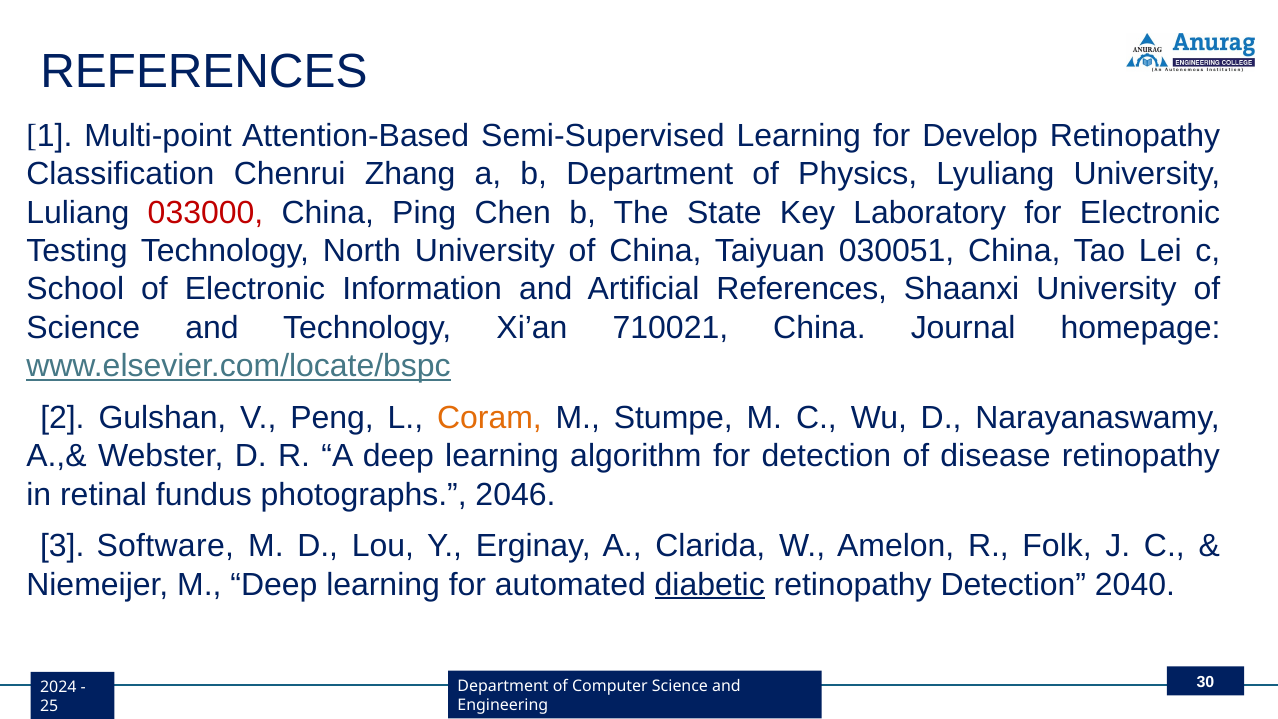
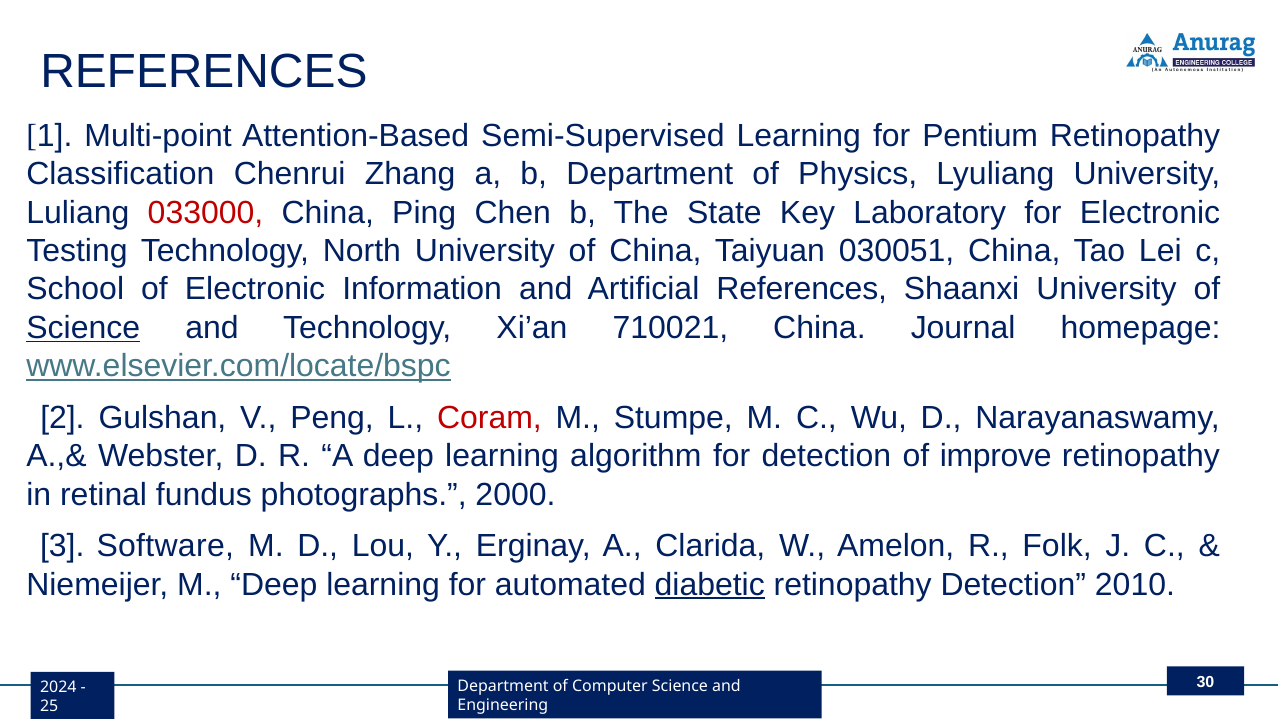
Develop: Develop -> Pentium (980, 136)
Science underline: none -> present (83, 328)
Coram colour: orange -> red (489, 418)
disease: disease -> improve (996, 456)
2046: 2046 -> 2000 (515, 494)
2040: 2040 -> 2010 (1135, 584)
